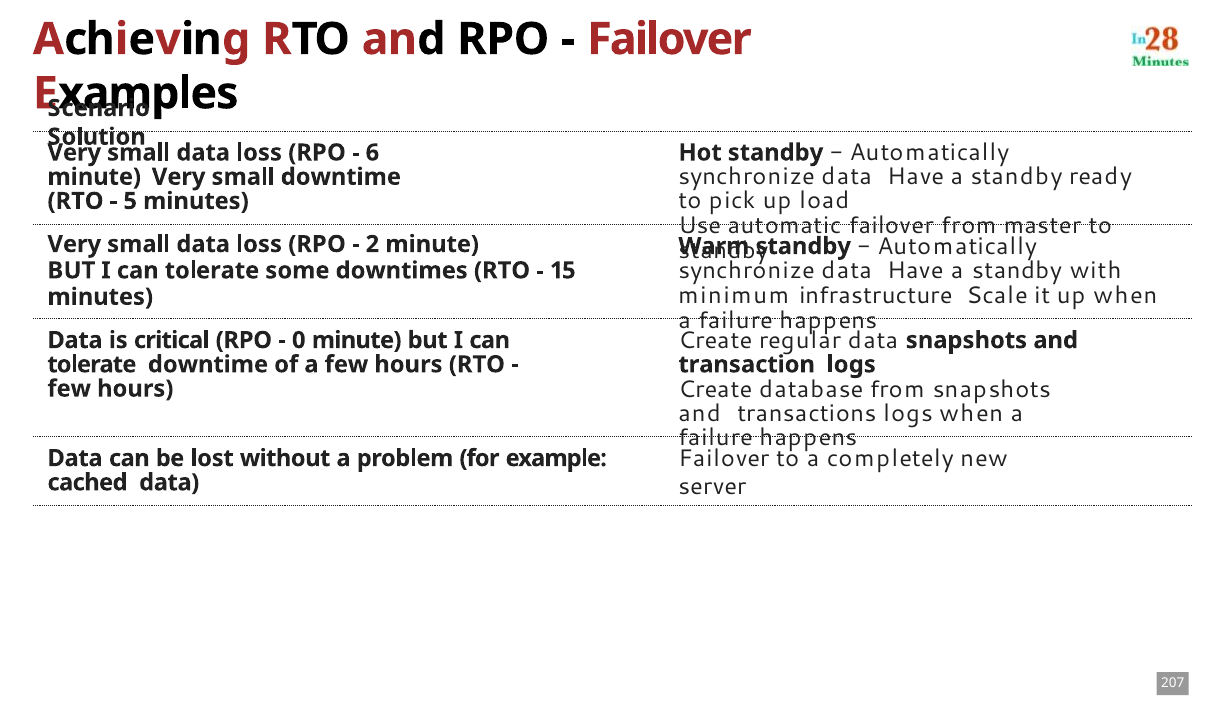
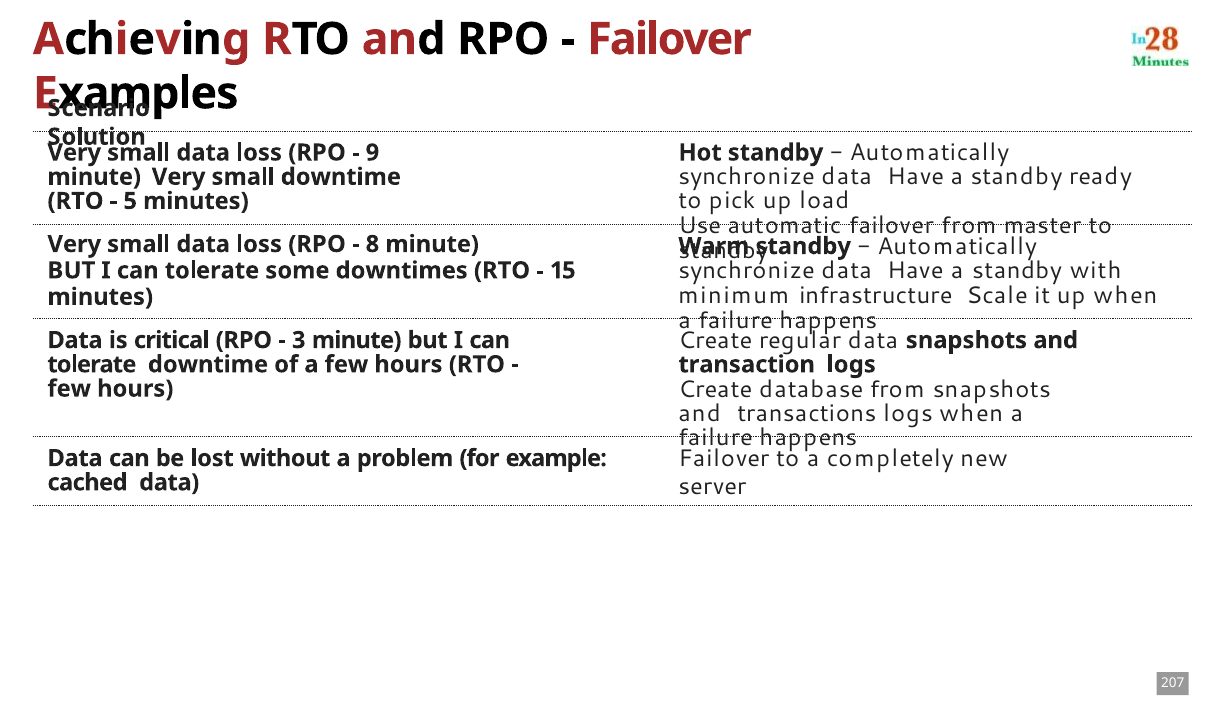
6: 6 -> 9 (372, 153)
2: 2 -> 8 (372, 244)
0: 0 -> 3 (299, 340)
